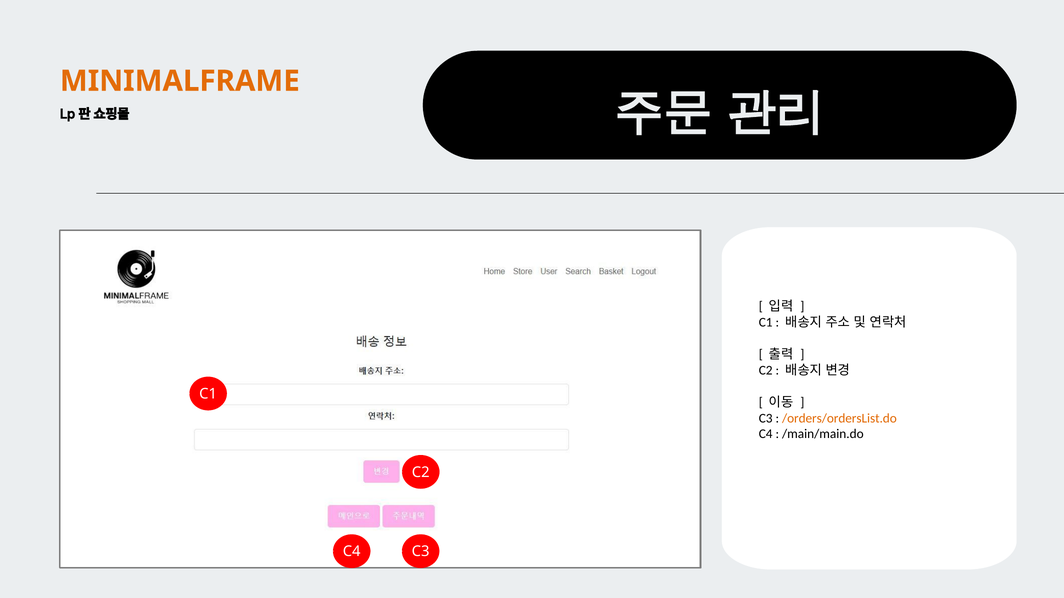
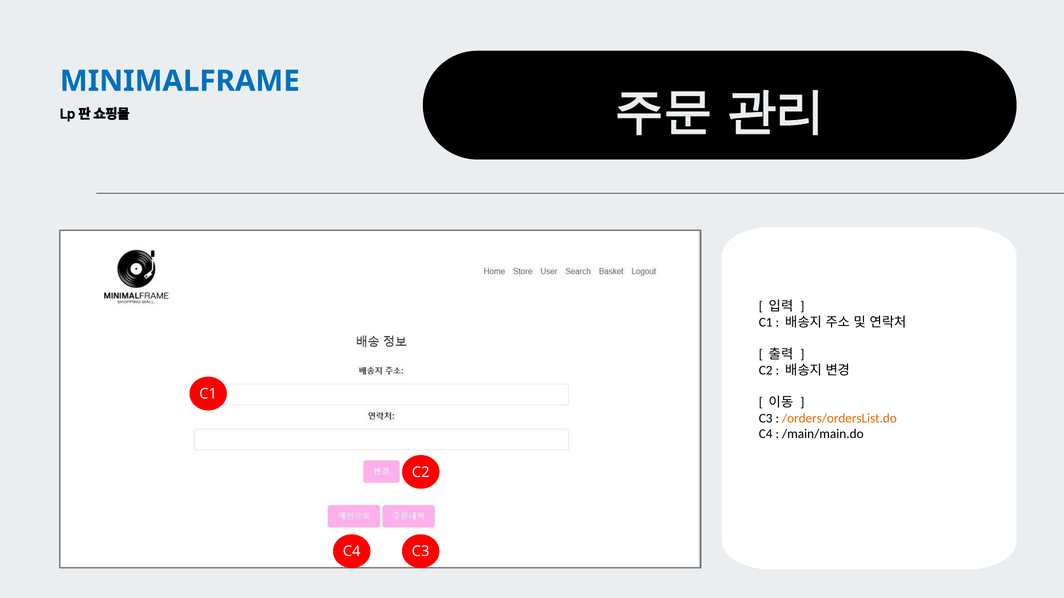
MINIMALFRAME colour: orange -> blue (180, 81)
